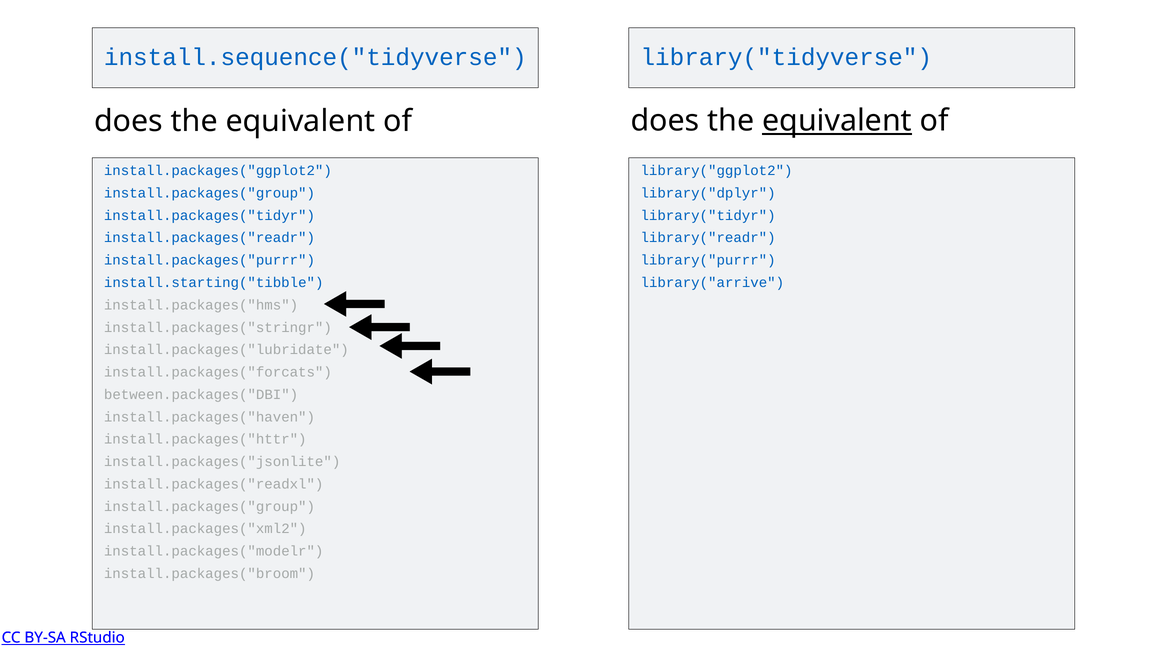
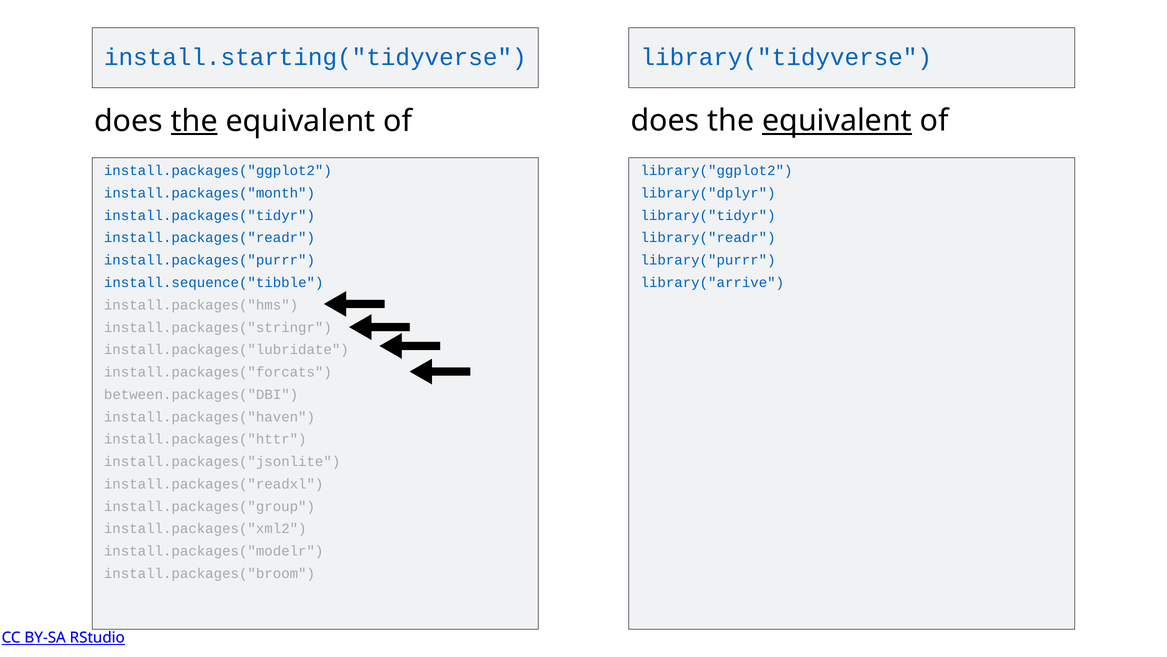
install.sequence("tidyverse: install.sequence("tidyverse -> install.starting("tidyverse (315, 57)
the underline: none -> present (194, 121)
install.packages("group: install.packages("group -> install.packages("month (209, 193)
install.starting("tibble: install.starting("tibble -> install.sequence("tibble (214, 282)
